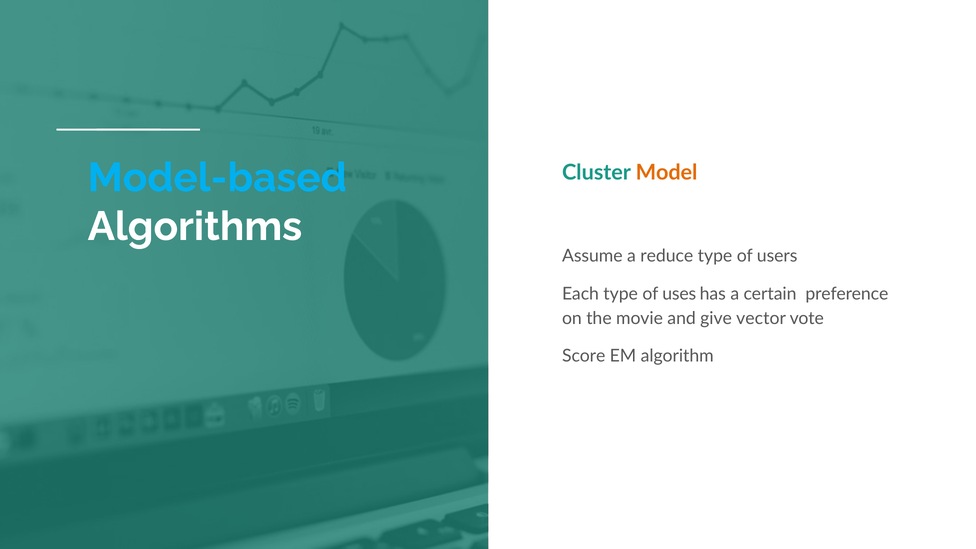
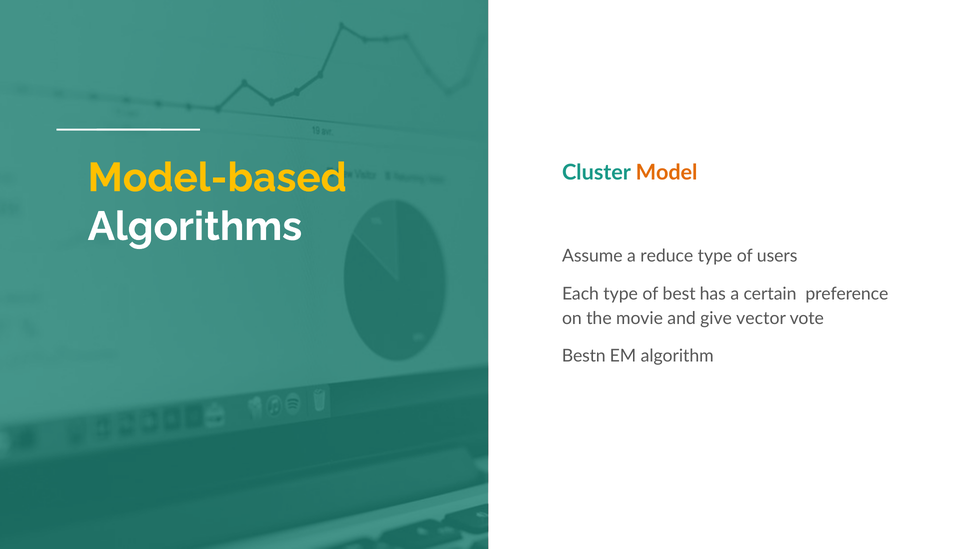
Model-based colour: light blue -> yellow (217, 178)
uses: uses -> best (679, 294)
Score: Score -> Bestn (584, 356)
